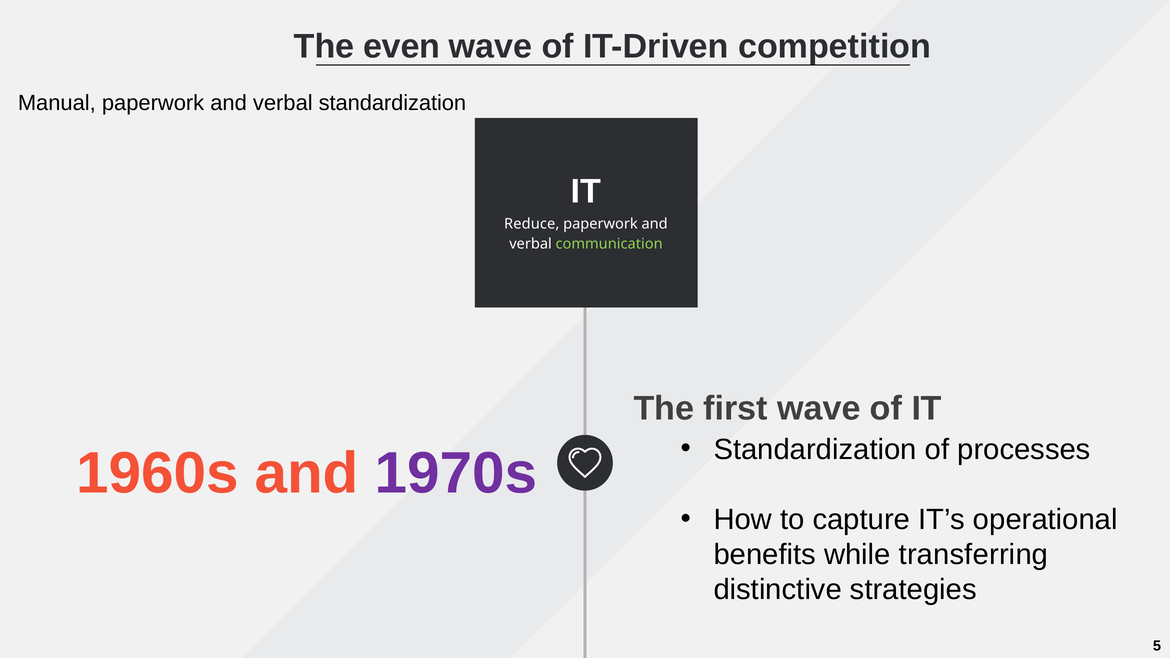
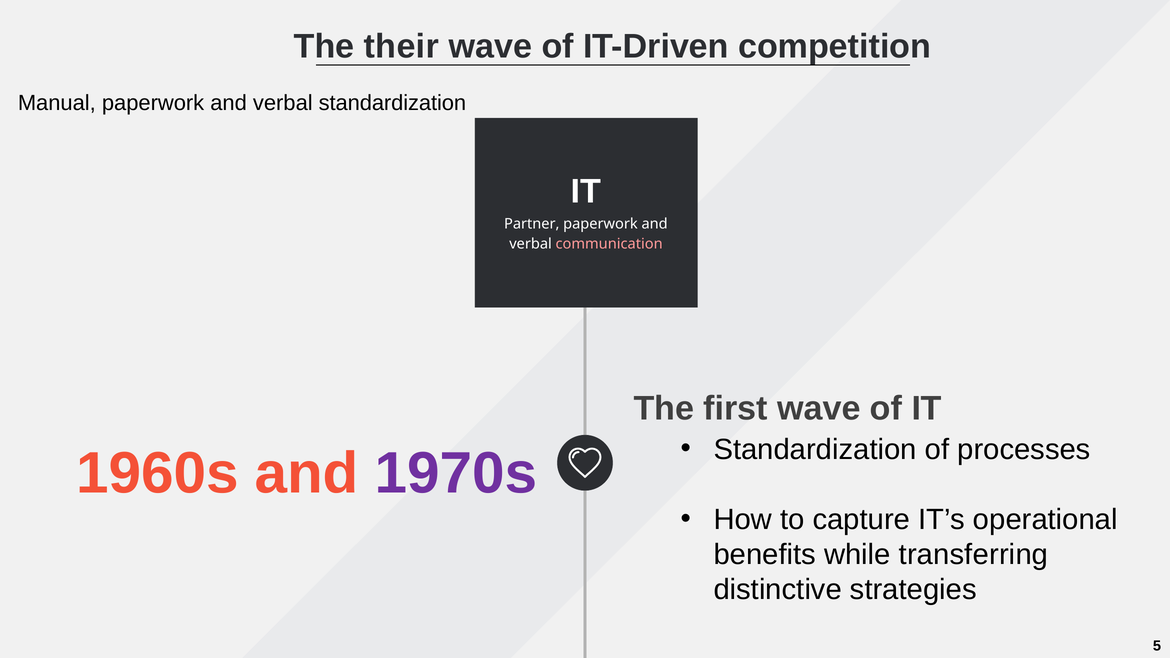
even: even -> their (401, 46)
Reduce: Reduce -> Partner (532, 224)
communication colour: light green -> pink (609, 244)
